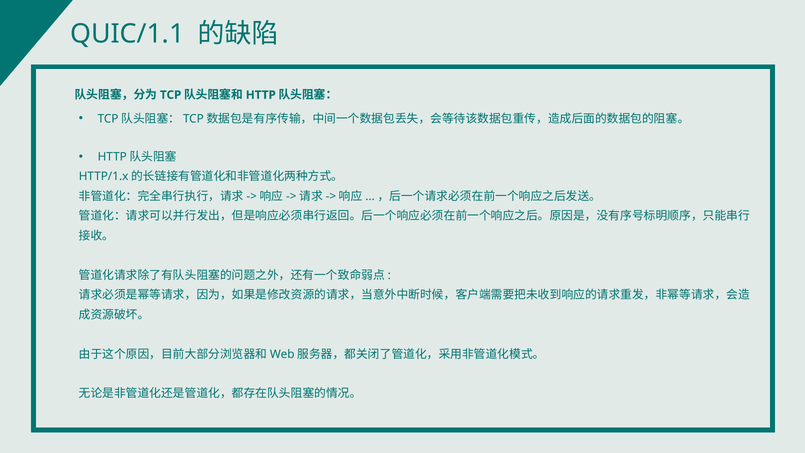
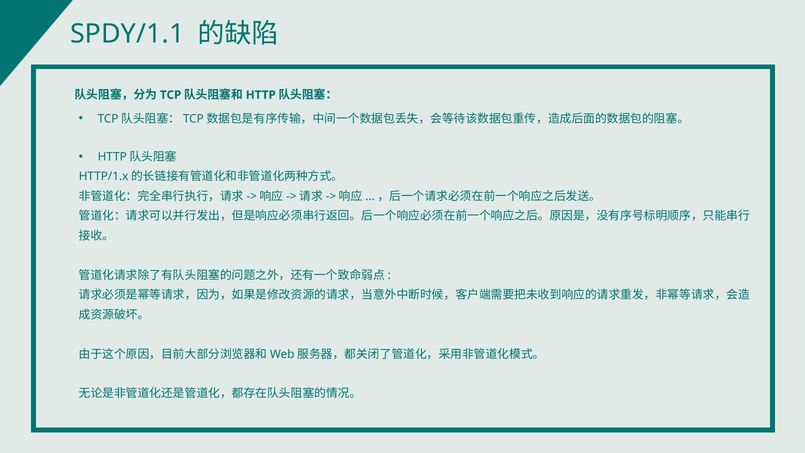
QUIC/1.1: QUIC/1.1 -> SPDY/1.1 (127, 34)
